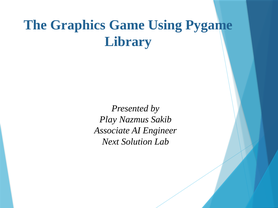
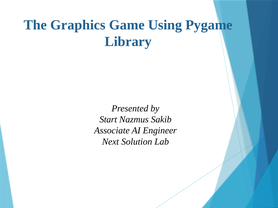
Play: Play -> Start (108, 120)
